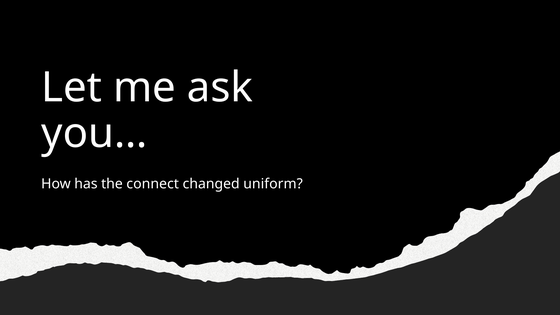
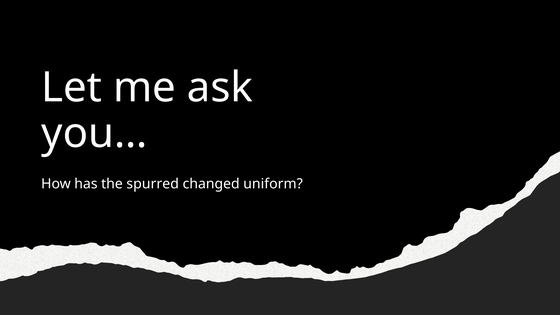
connect: connect -> spurred (153, 184)
